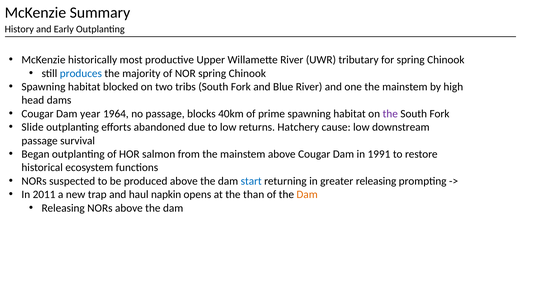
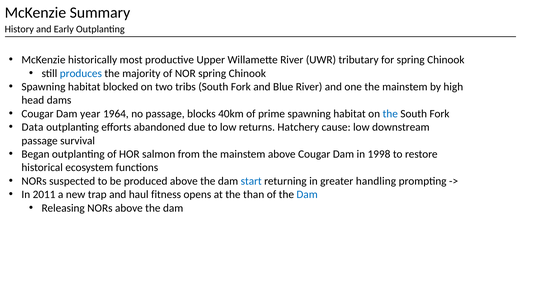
the colour: purple -> blue (390, 114)
Slide: Slide -> Data (33, 127)
1991: 1991 -> 1998 (379, 154)
greater releasing: releasing -> handling (376, 181)
napkin: napkin -> fitness (166, 194)
Dam colour: orange -> blue (307, 194)
